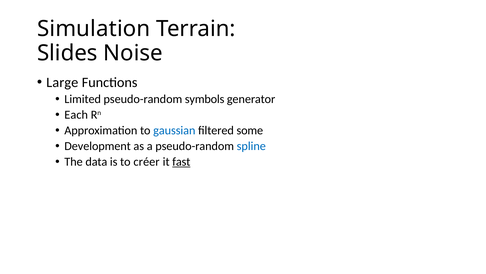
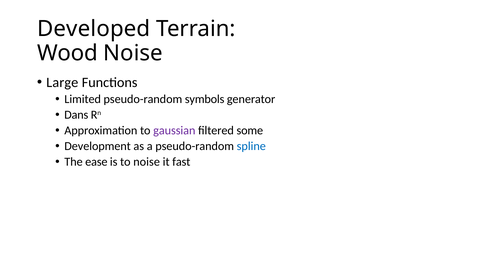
Simulation: Simulation -> Developed (94, 29)
Slides: Slides -> Wood (67, 53)
Each: Each -> Dans (76, 115)
gaussian colour: blue -> purple (174, 130)
data: data -> ease (96, 161)
to créer: créer -> noise (147, 161)
fast underline: present -> none (181, 161)
